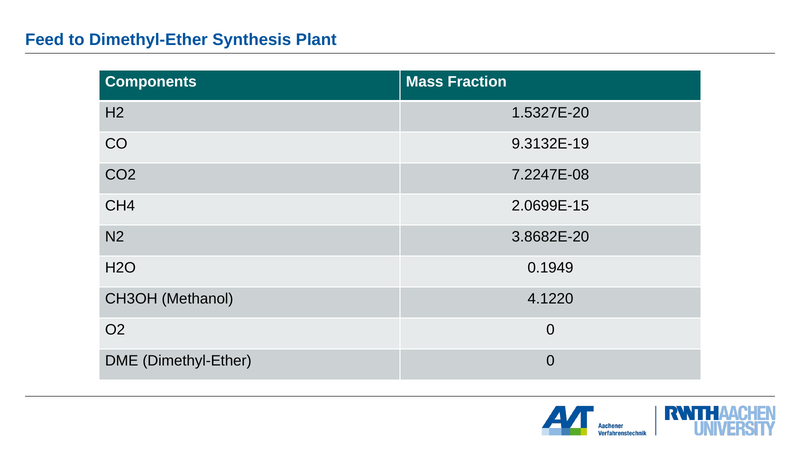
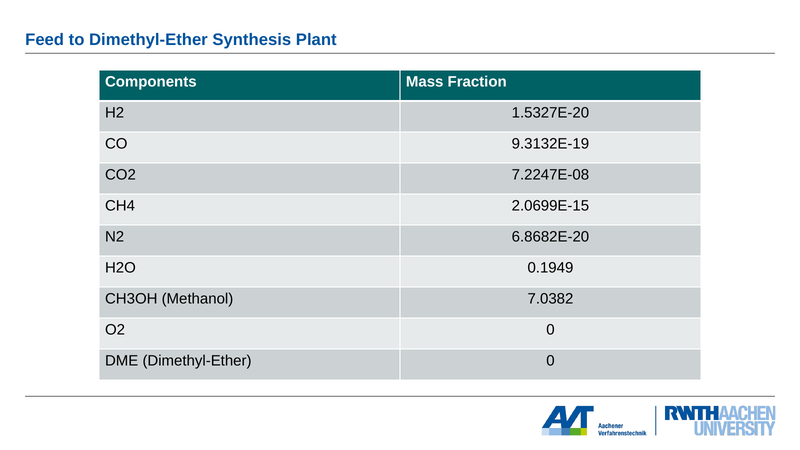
3.8682E-20: 3.8682E-20 -> 6.8682E-20 (550, 237)
4.1220: 4.1220 -> 7.0382 (550, 299)
